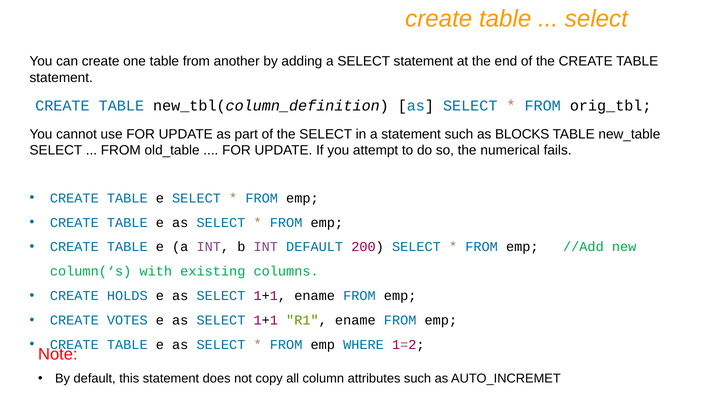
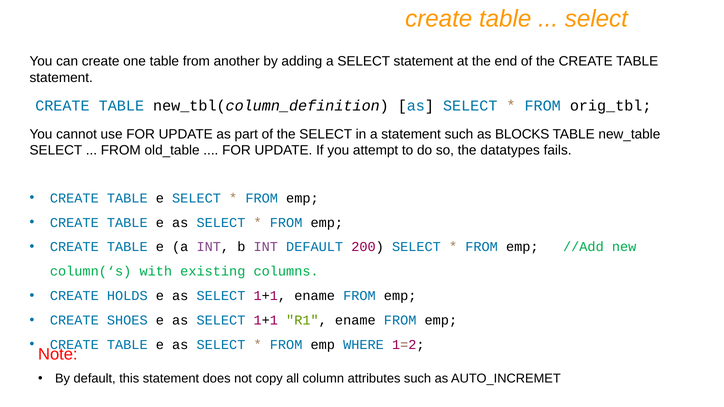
numerical: numerical -> datatypes (510, 150)
VOTES: VOTES -> SHOES (127, 320)
